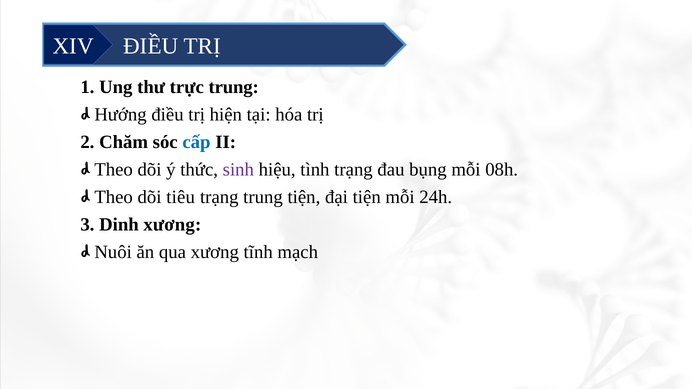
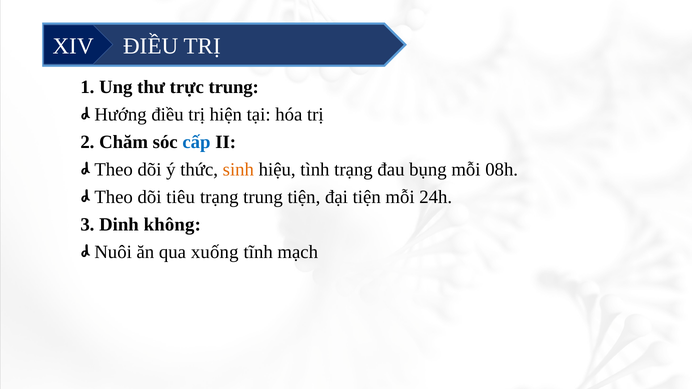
sinh colour: purple -> orange (238, 170)
Dinh xương: xương -> không (172, 225)
qua xương: xương -> xuống (215, 252)
